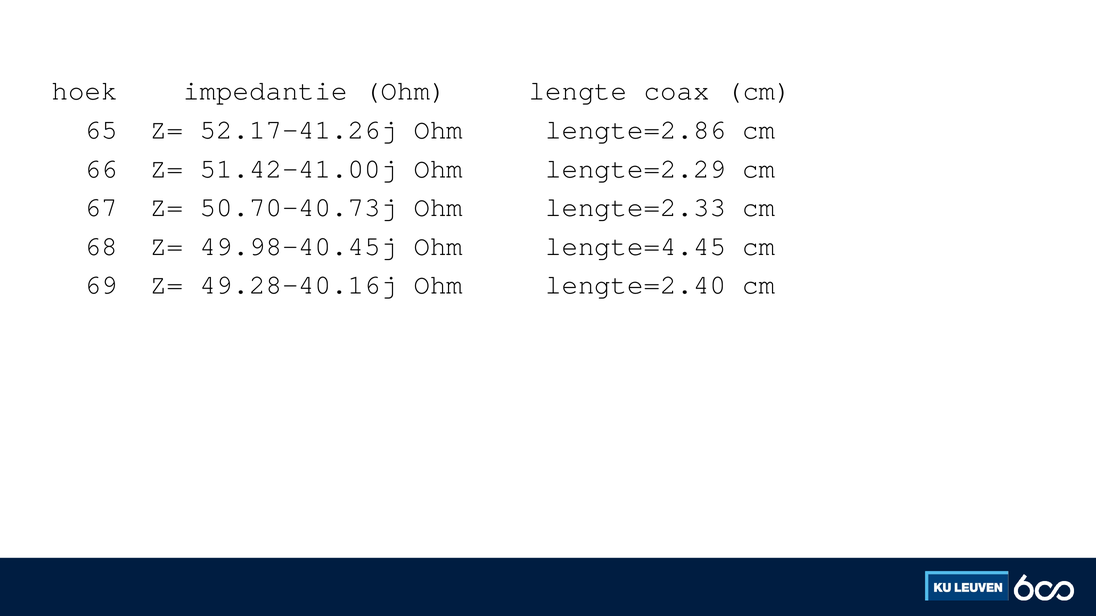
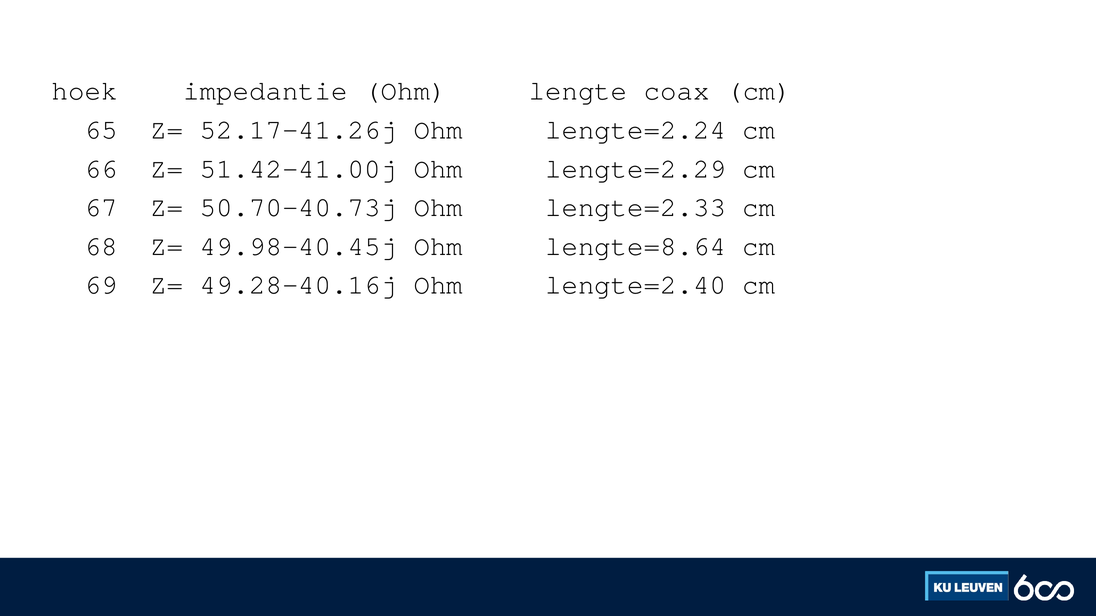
lengte=2.86: lengte=2.86 -> lengte=2.24 (636, 130)
lengte=4.45: lengte=4.45 -> lengte=8.64 (636, 246)
